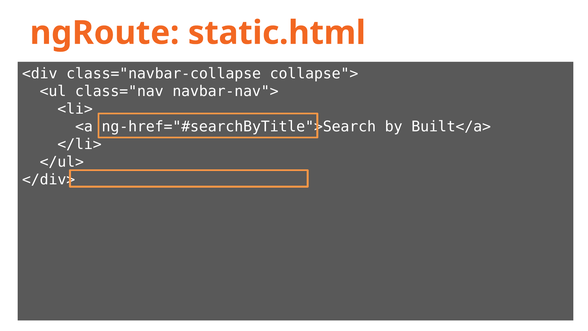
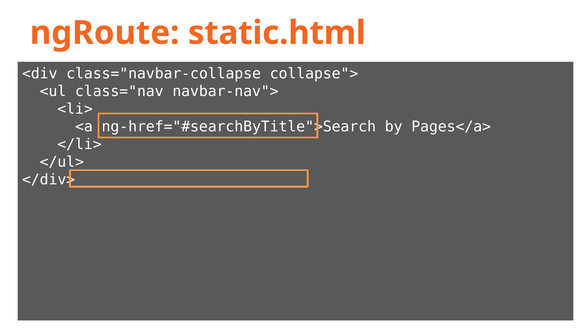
Built</a>: Built</a> -> Pages</a> (451, 127)
